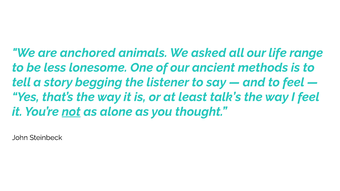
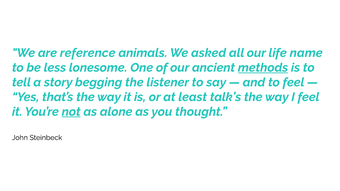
anchored: anchored -> reference (88, 53)
range: range -> name (306, 53)
methods underline: none -> present (263, 68)
